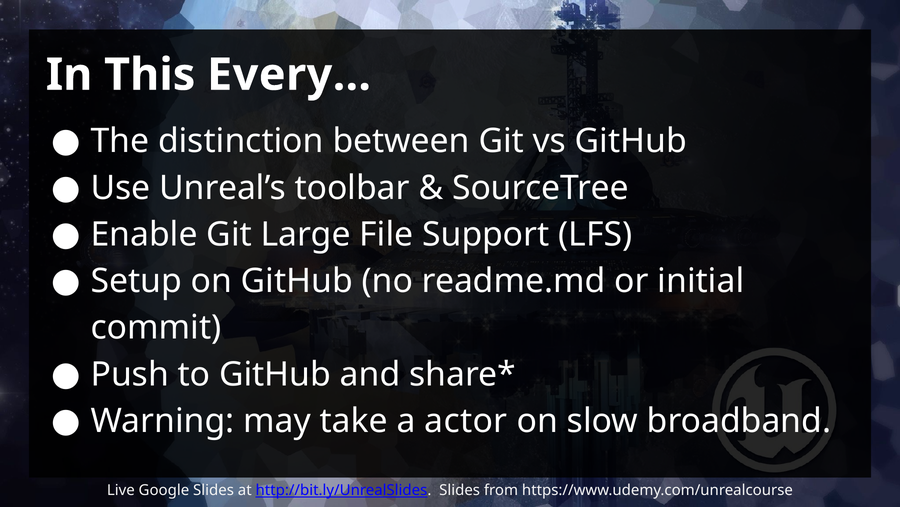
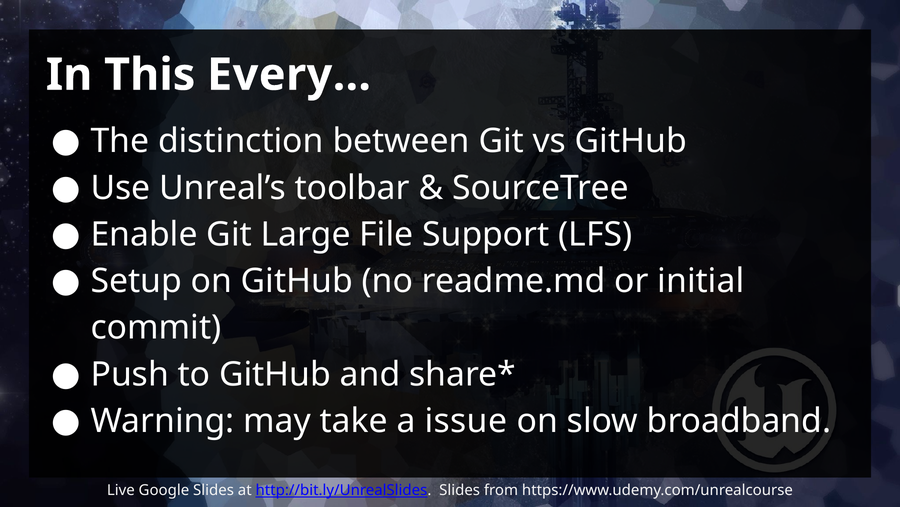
actor: actor -> issue (466, 420)
